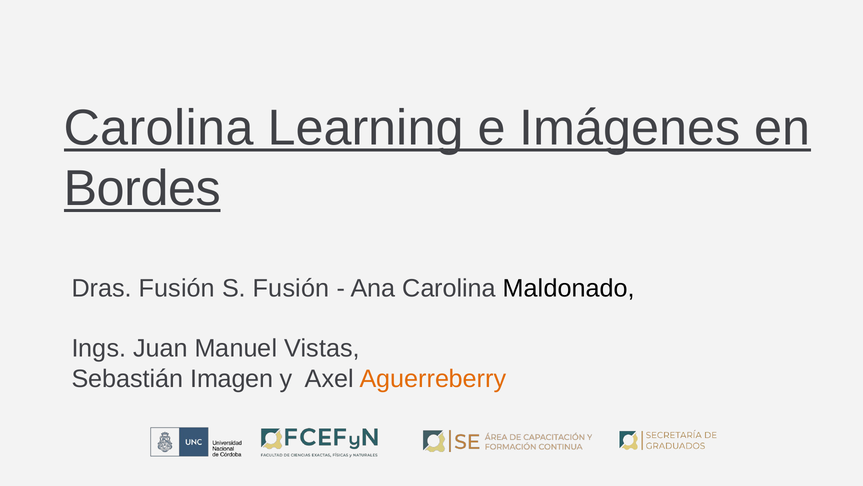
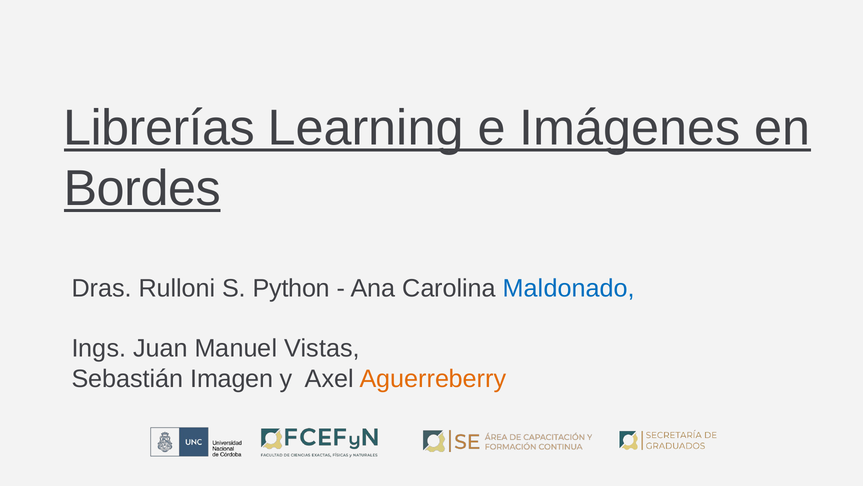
Carolina: Carolina -> Librerías (159, 128)
Dras Fusión: Fusión -> Rulloni (177, 288)
S Fusión: Fusión -> Python (291, 288)
Maldonado colour: black -> blue (569, 288)
